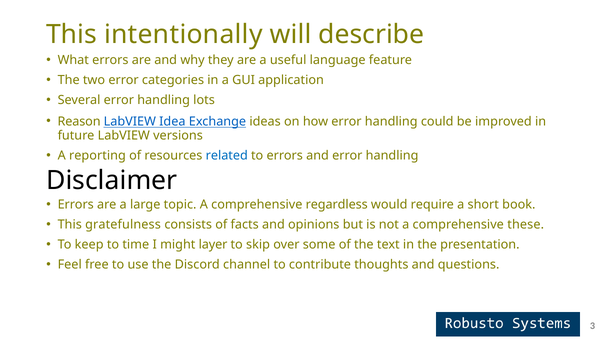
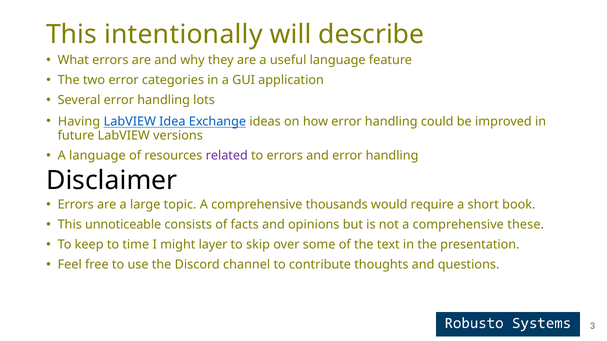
Reason: Reason -> Having (79, 122)
A reporting: reporting -> language (97, 156)
related colour: blue -> purple (227, 156)
regardless: regardless -> thousands (337, 205)
gratefulness: gratefulness -> unnoticeable (123, 225)
